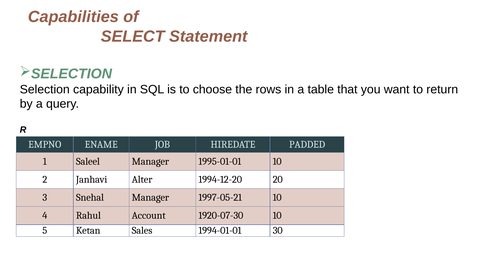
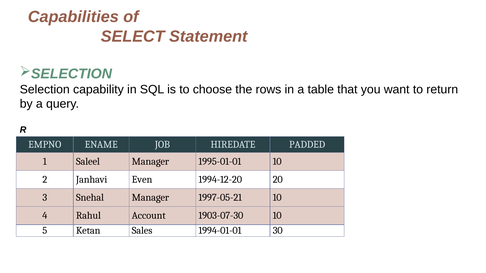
Alter: Alter -> Even (142, 180)
1920-07-30: 1920-07-30 -> 1903-07-30 (221, 216)
